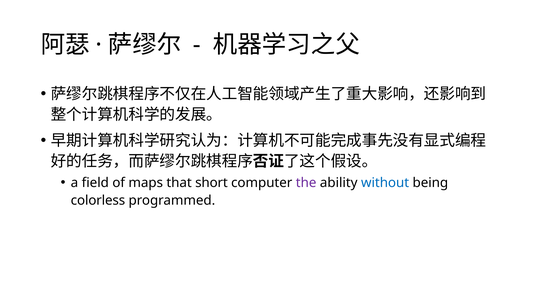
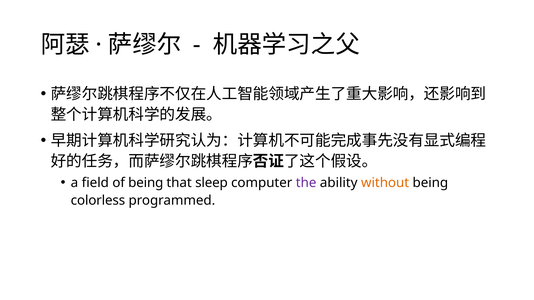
of maps: maps -> being (146, 183)
short: short -> sleep (211, 183)
without colour: blue -> orange (385, 183)
